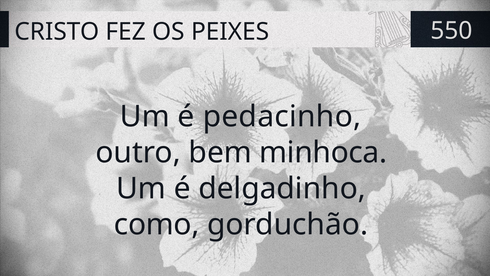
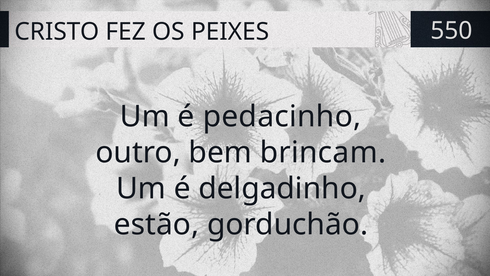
minhoca: minhoca -> brincam (323, 152)
como: como -> estão (157, 224)
